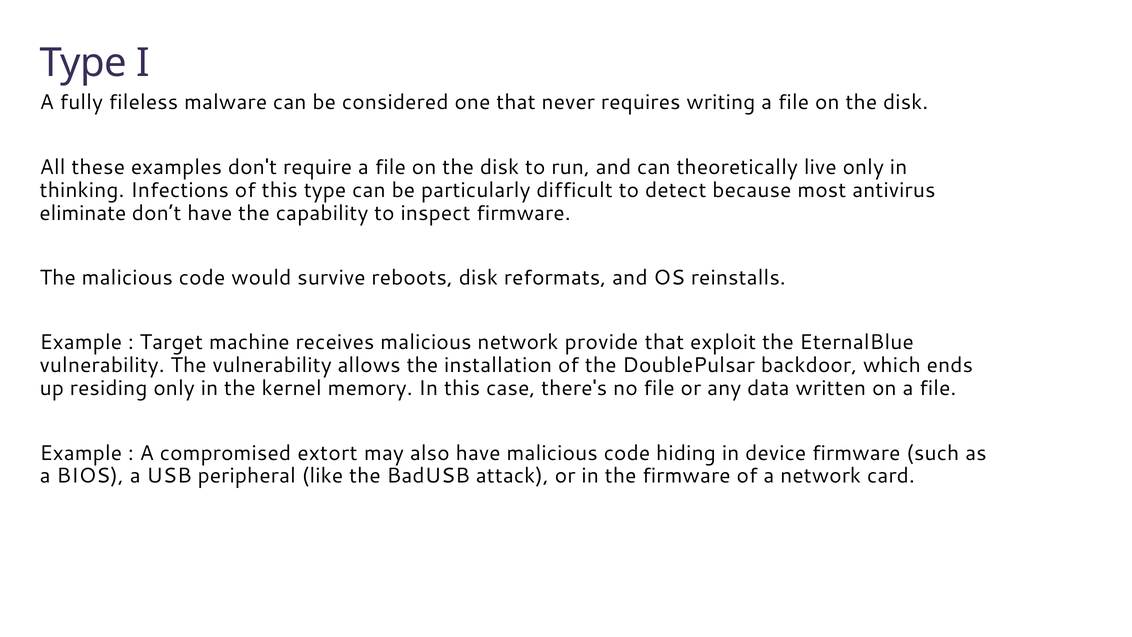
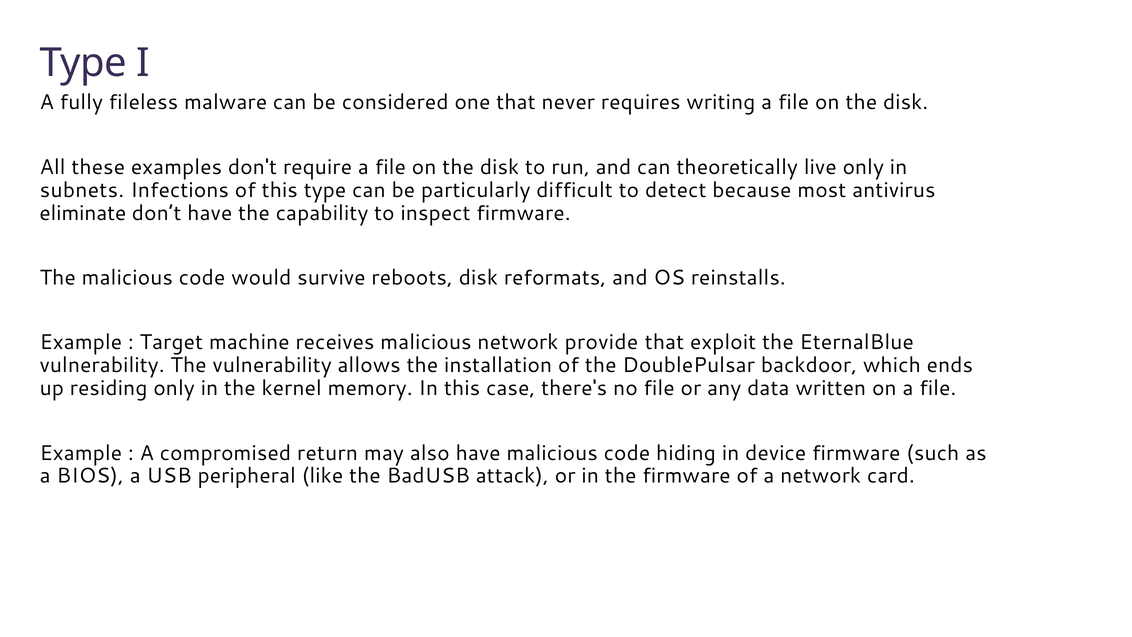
thinking: thinking -> subnets (82, 190)
extort: extort -> return (327, 453)
